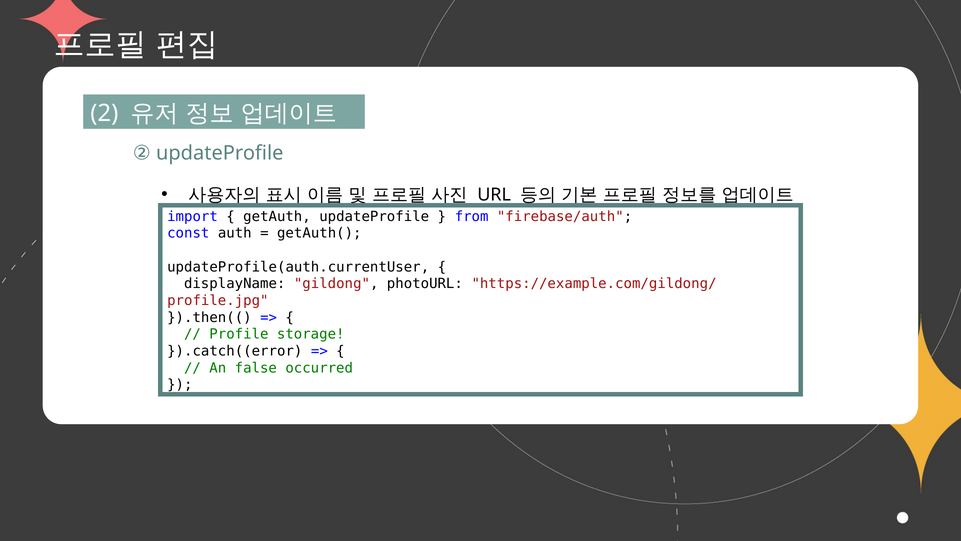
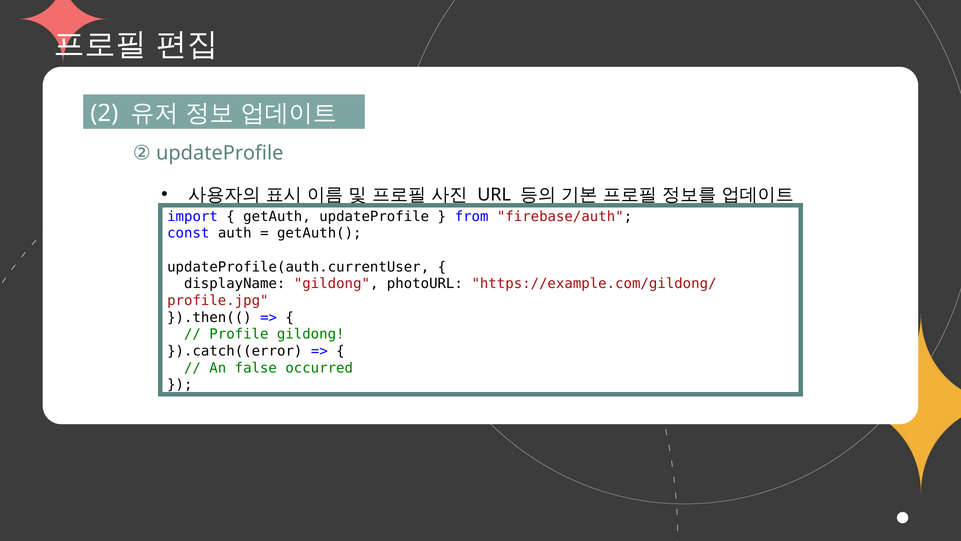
Profile storage: storage -> gildong (311, 334)
